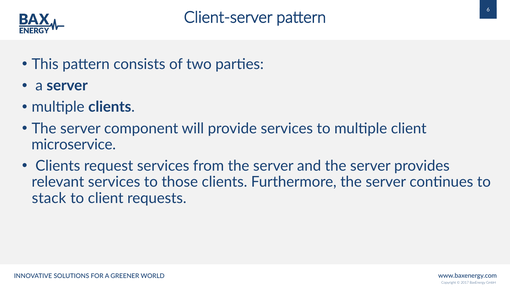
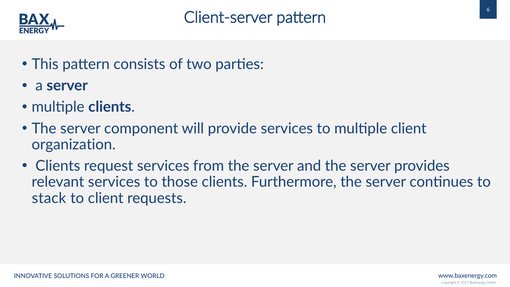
microservice: microservice -> organization (74, 145)
